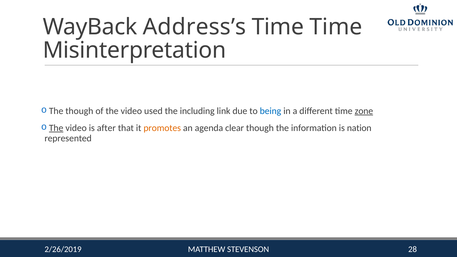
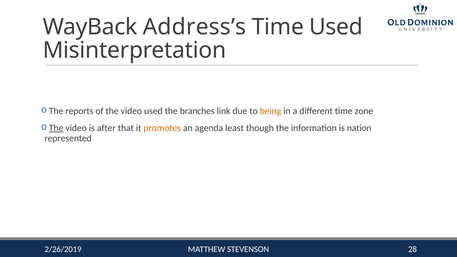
Time Time: Time -> Used (336, 27)
The though: though -> reports (79, 111)
including: including -> branches (197, 111)
being colour: blue -> orange (270, 111)
zone underline: present -> none (364, 111)
clear: clear -> least (235, 128)
